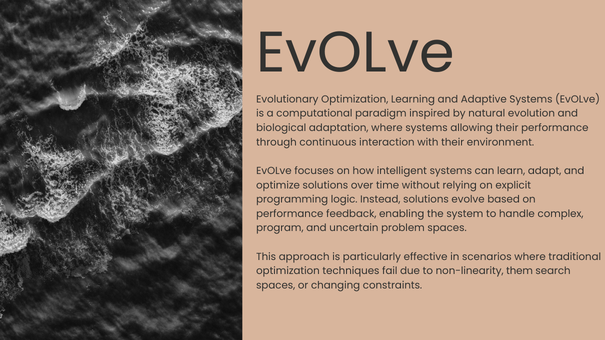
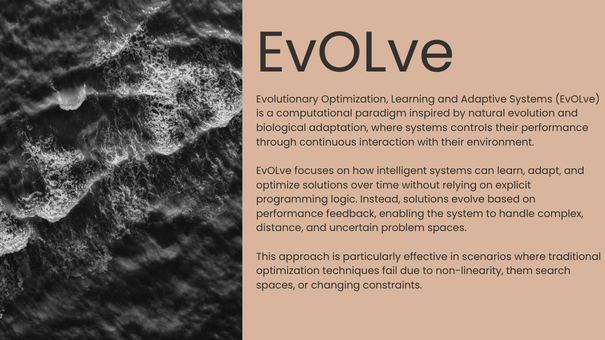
allowing: allowing -> controls (472, 128)
program: program -> distance (280, 228)
